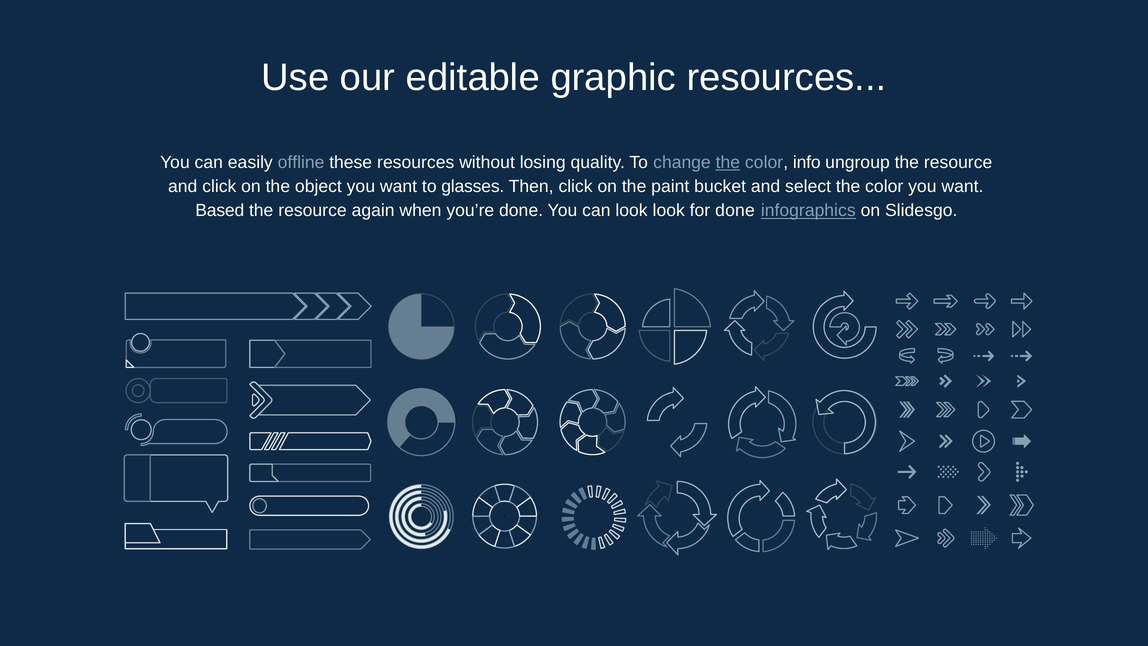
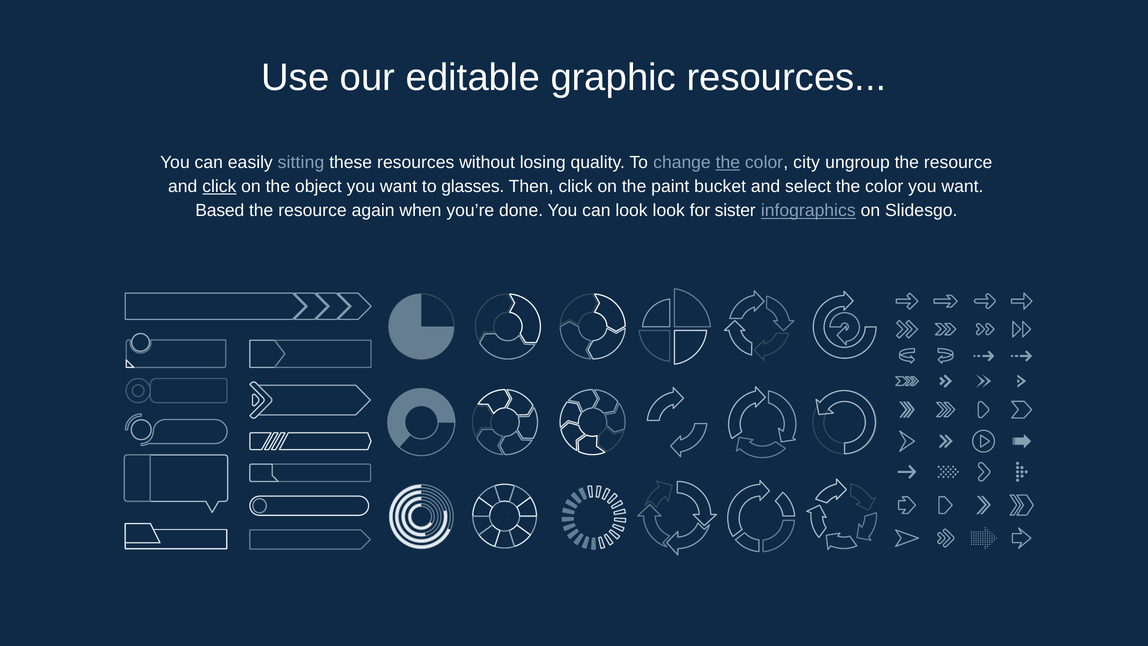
offline: offline -> sitting (301, 162)
info: info -> city (807, 162)
click underline: none -> present (219, 186)
for done: done -> sister (735, 211)
